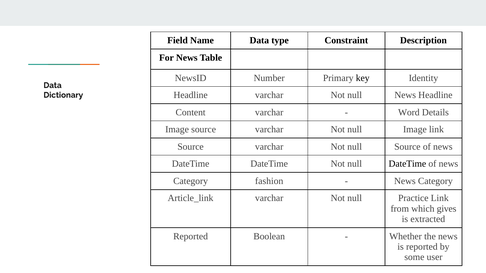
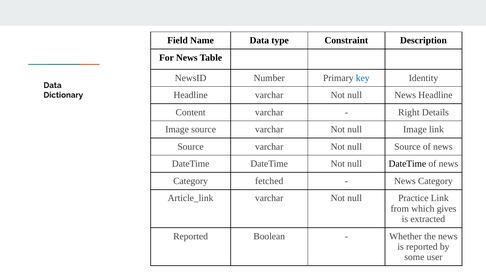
key colour: black -> blue (363, 78)
Word: Word -> Right (409, 112)
fashion: fashion -> fetched (269, 181)
